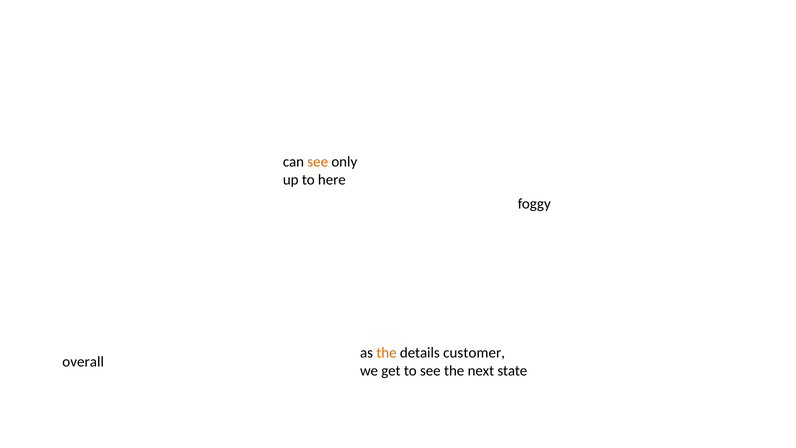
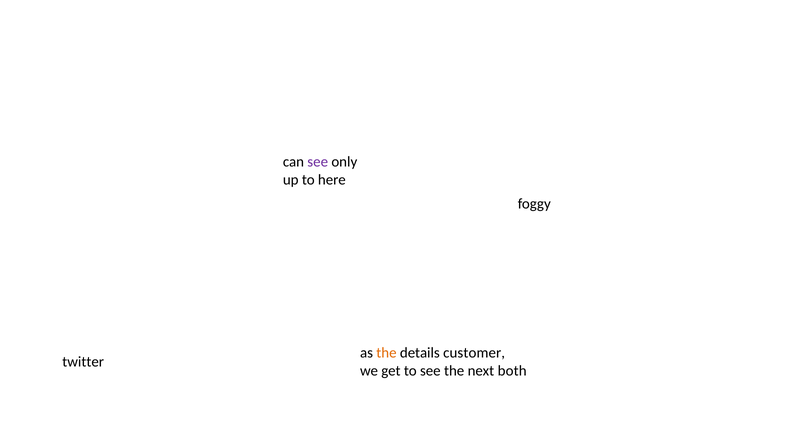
see colour: orange -> purple (318, 162)
overall: overall -> twitter (83, 362)
state: state -> both (512, 370)
